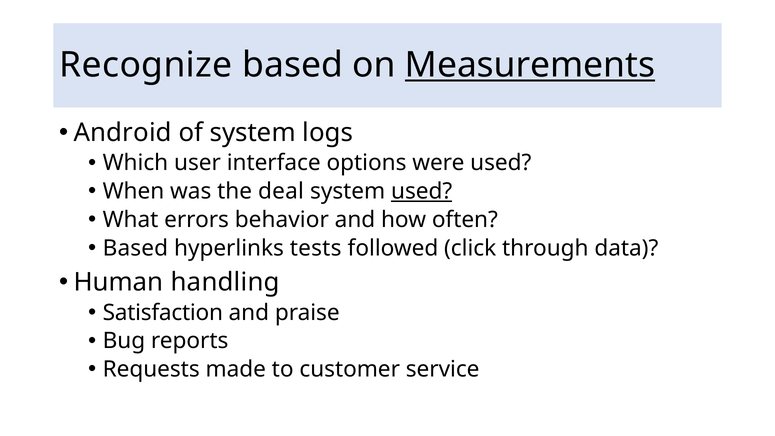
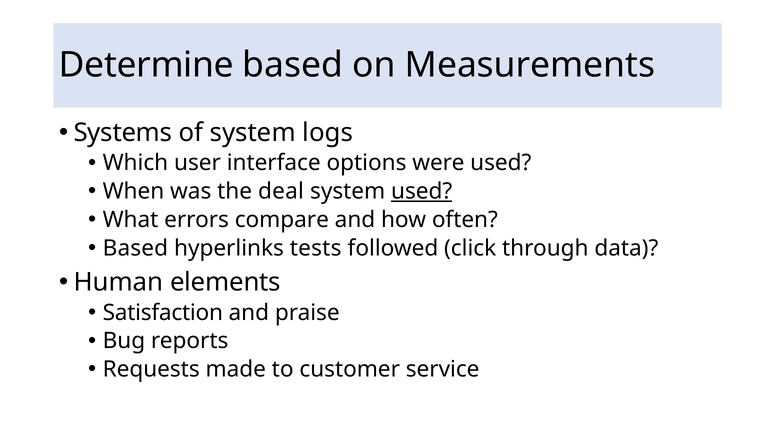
Recognize: Recognize -> Determine (146, 65)
Measurements underline: present -> none (530, 65)
Android: Android -> Systems (123, 133)
behavior: behavior -> compare (282, 220)
handling: handling -> elements (225, 282)
